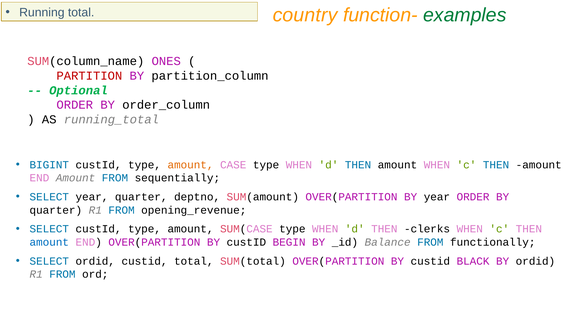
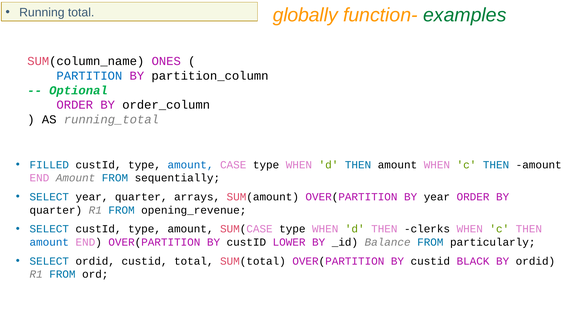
country: country -> globally (305, 15)
PARTITION colour: red -> blue (89, 76)
BIGINT: BIGINT -> FILLED (49, 165)
amount colour: orange -> blue (191, 165)
deptno: deptno -> arrays (197, 197)
BEGIN: BEGIN -> LOWER (289, 242)
functionally: functionally -> particularly (493, 242)
